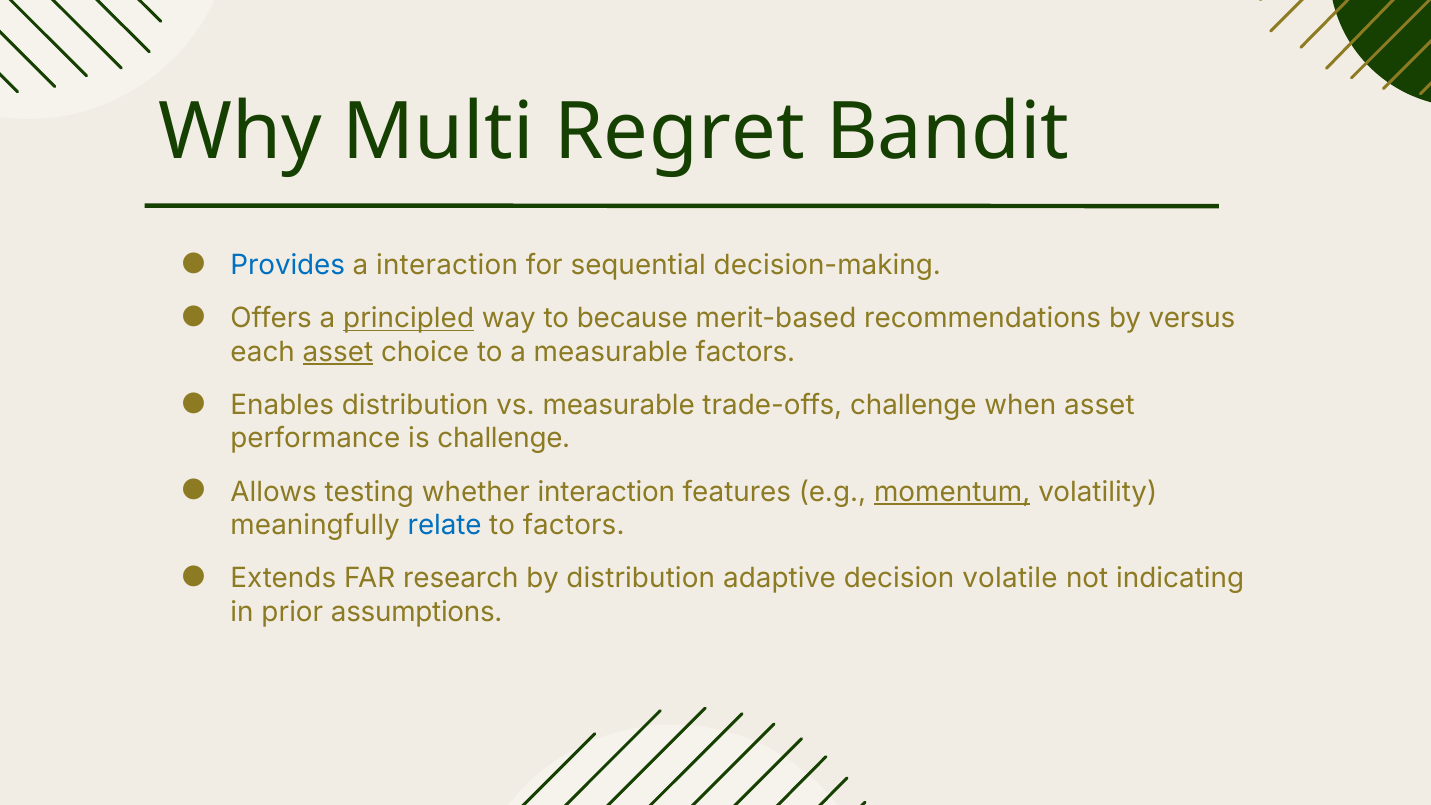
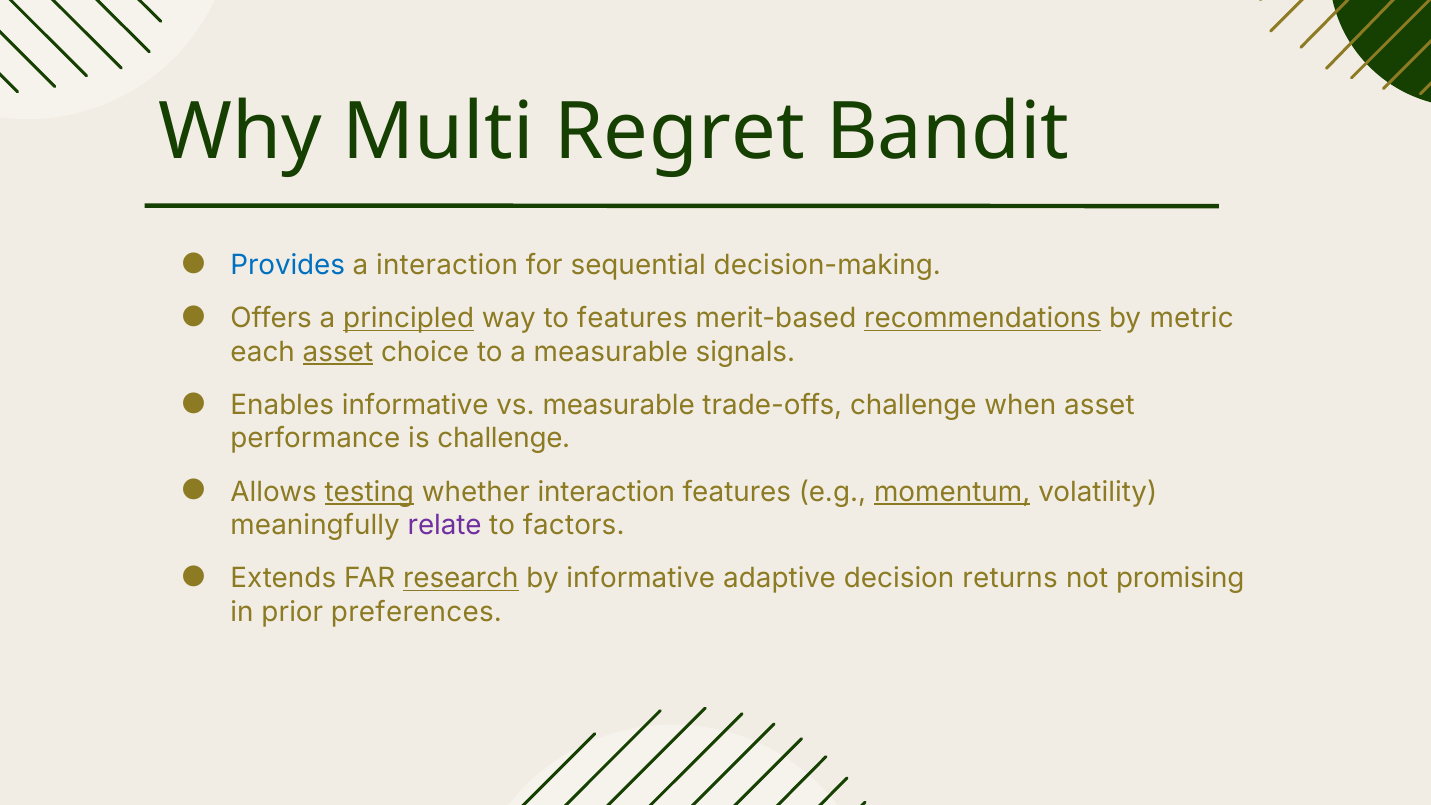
to because: because -> features (632, 318)
recommendations underline: none -> present (983, 318)
versus: versus -> metric (1192, 318)
measurable factors: factors -> signals (745, 352)
Enables distribution: distribution -> informative (415, 405)
testing underline: none -> present (369, 492)
relate colour: blue -> purple (445, 525)
research underline: none -> present (461, 579)
by distribution: distribution -> informative (641, 579)
volatile: volatile -> returns (1010, 579)
indicating: indicating -> promising (1180, 579)
assumptions: assumptions -> preferences (416, 612)
